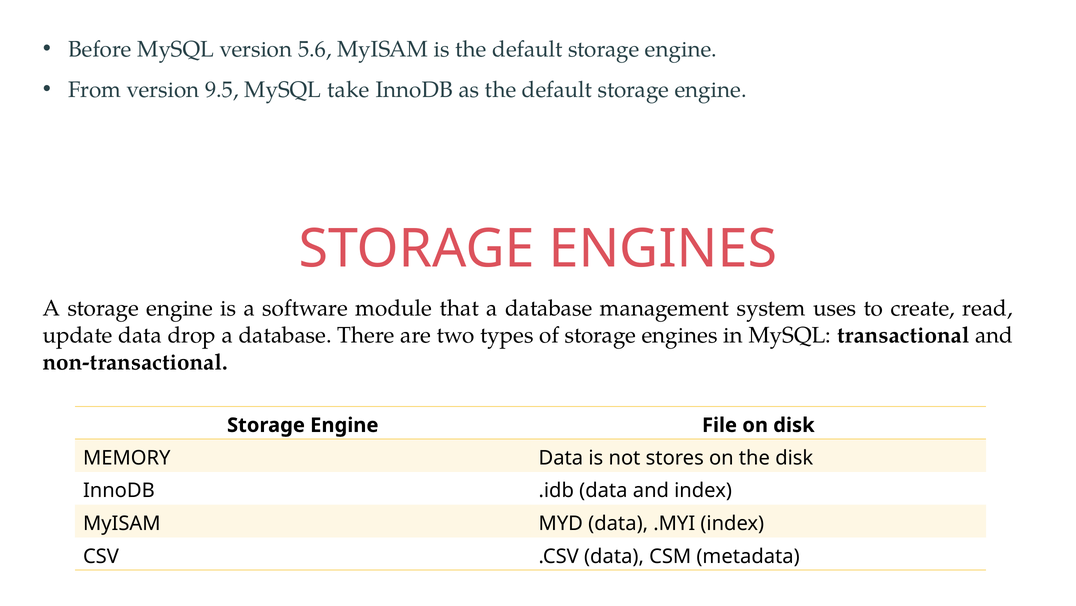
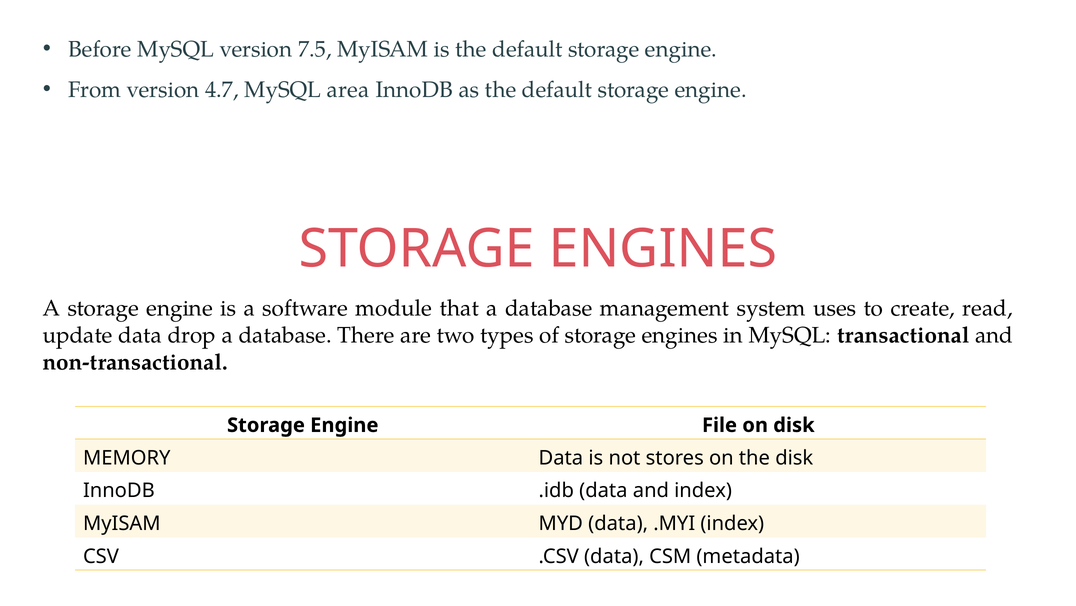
5.6: 5.6 -> 7.5 (315, 49)
9.5: 9.5 -> 4.7 (222, 90)
take: take -> area (348, 90)
